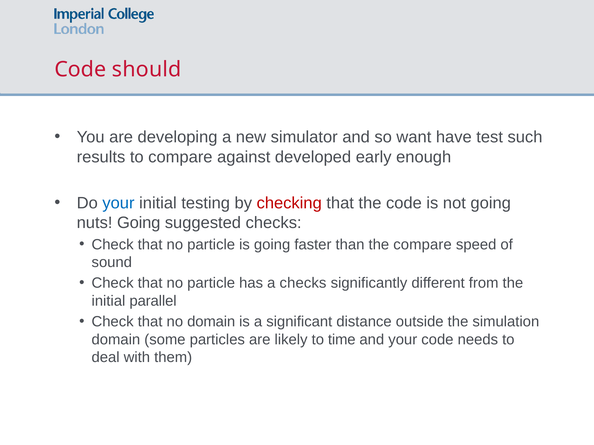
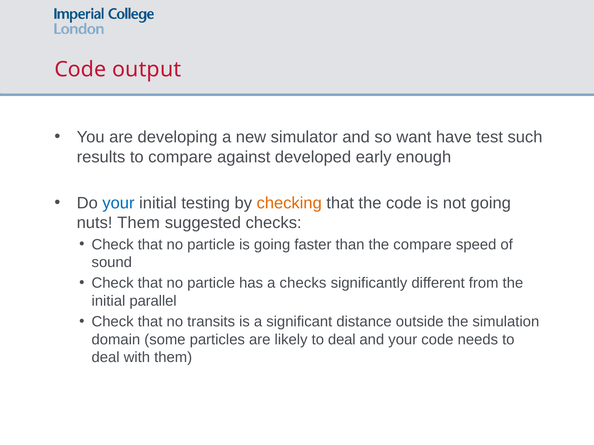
should: should -> output (147, 70)
checking colour: red -> orange (289, 203)
nuts Going: Going -> Them (139, 223)
no domain: domain -> transits (211, 322)
likely to time: time -> deal (342, 340)
